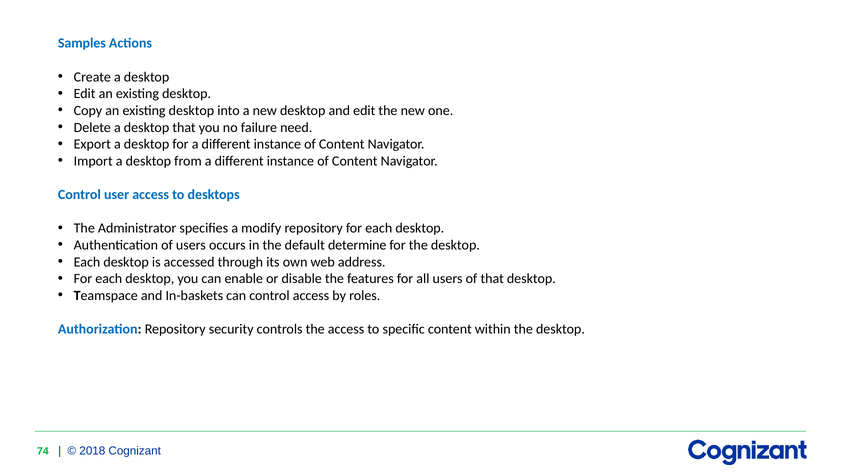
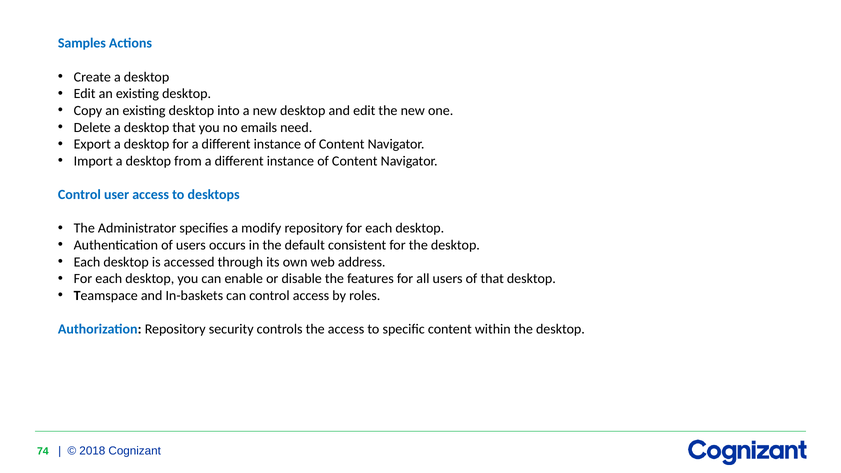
failure: failure -> emails (259, 127)
determine: determine -> consistent (357, 245)
